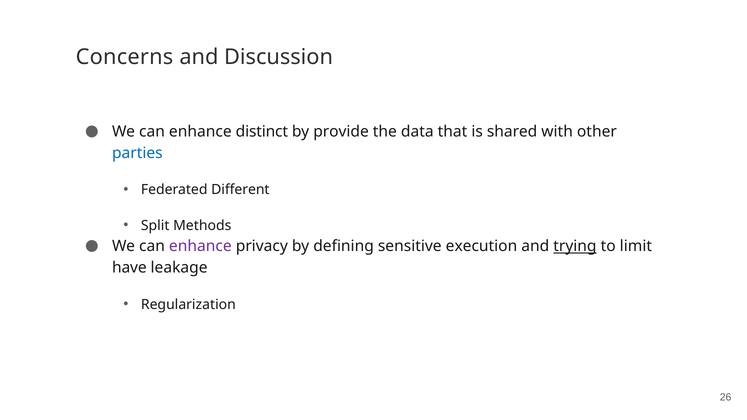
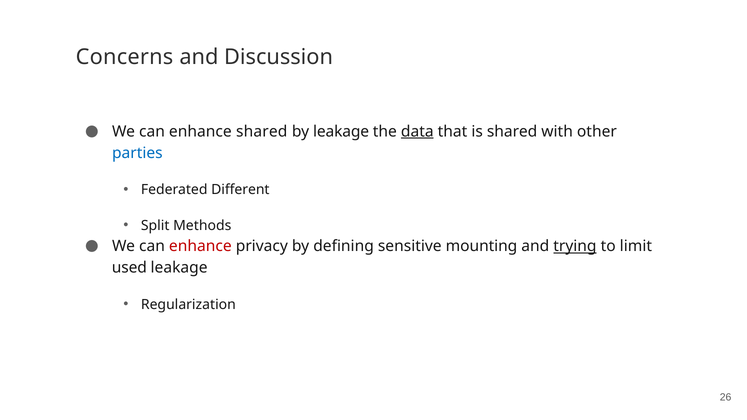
enhance distinct: distinct -> shared (262, 132)
by provide: provide -> leakage (341, 132)
data underline: none -> present (417, 132)
enhance colour: purple -> red (200, 246)
execution: execution -> mounting (482, 246)
have: have -> used (129, 268)
